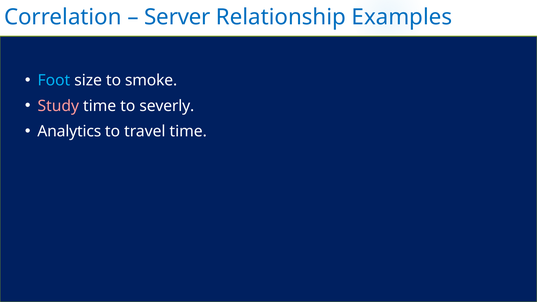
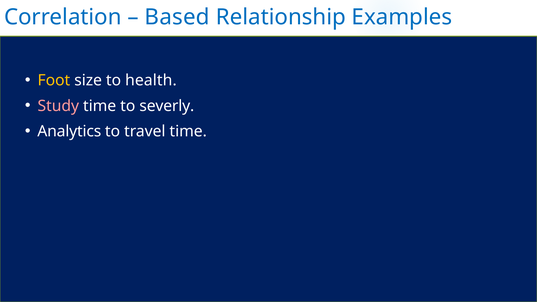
Server: Server -> Based (177, 17)
Foot colour: light blue -> yellow (54, 80)
smoke: smoke -> health (151, 80)
